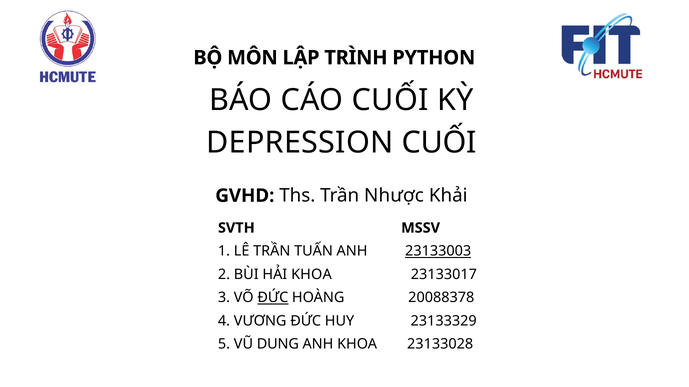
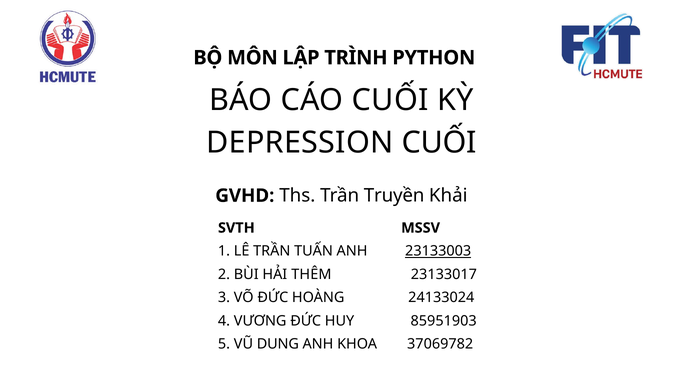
Nhược: Nhược -> Truyền (394, 196)
HẢI KHOA: KHOA -> THÊM (311, 275)
ĐỨC underline: present -> none (273, 298)
20088378: 20088378 -> 24133024 (441, 298)
23133329: 23133329 -> 85951903 (444, 321)
23133028: 23133028 -> 37069782 (440, 345)
